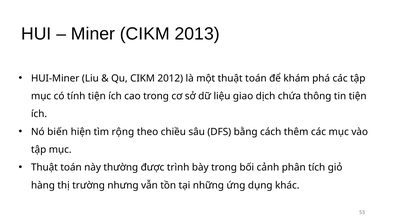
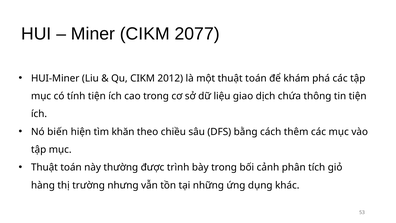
2013: 2013 -> 2077 (197, 34)
rộng: rộng -> khăn (123, 132)
